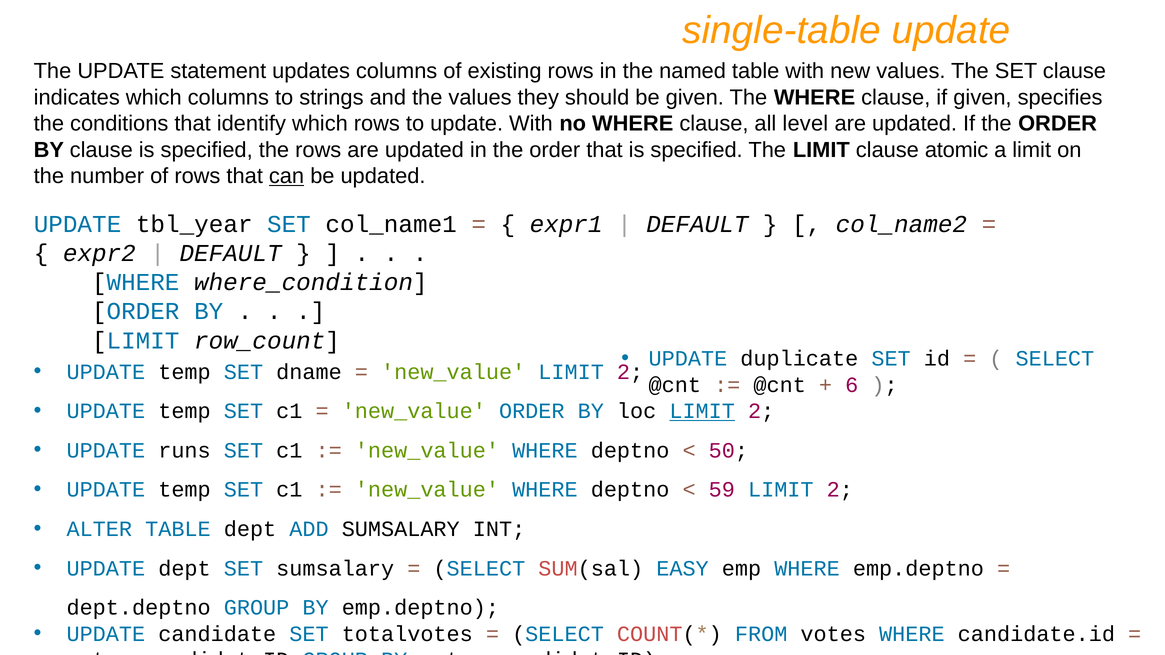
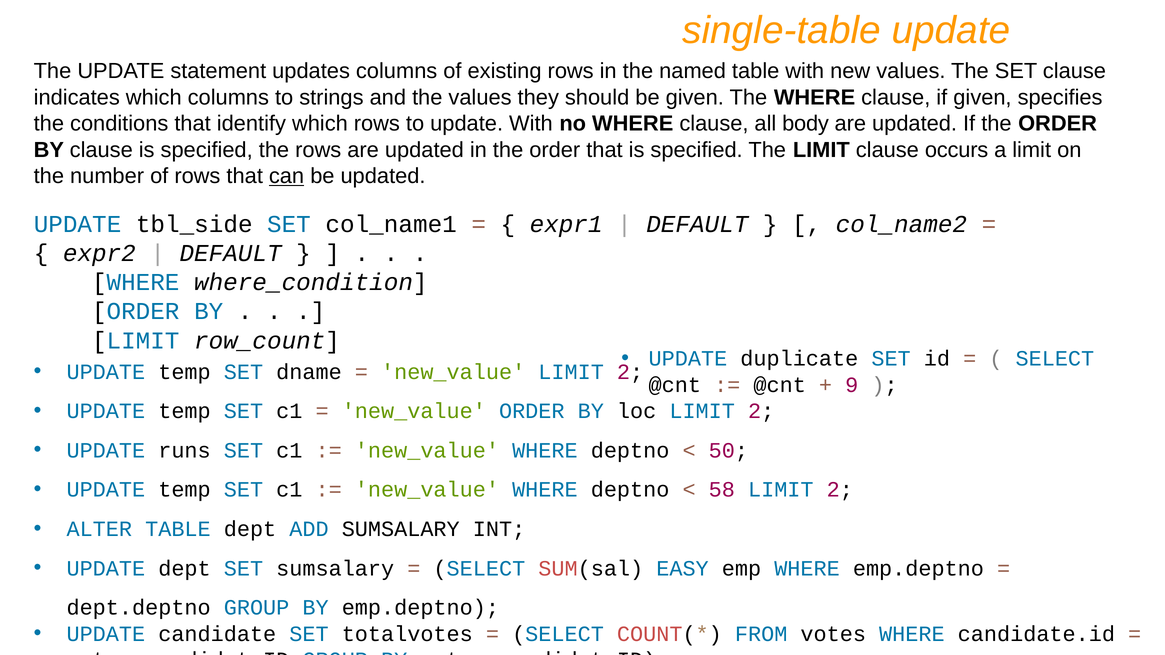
level: level -> body (806, 124)
atomic: atomic -> occurs (957, 150)
tbl_year: tbl_year -> tbl_side (194, 224)
6: 6 -> 9 (852, 385)
LIMIT underline: present -> none (702, 411)
59: 59 -> 58 (722, 490)
